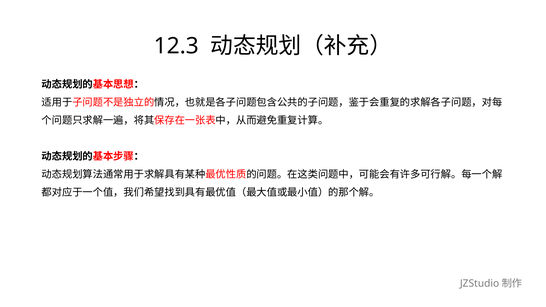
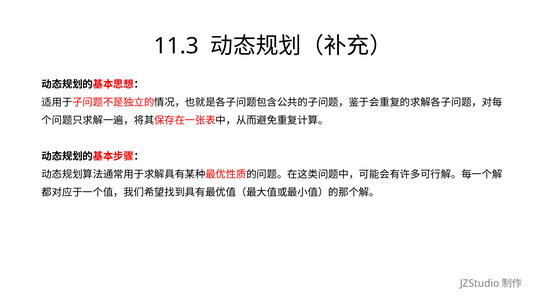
12.3: 12.3 -> 11.3 (176, 46)
